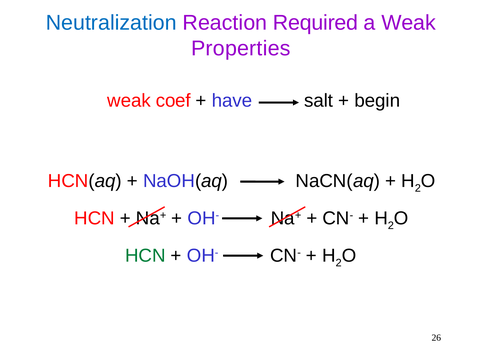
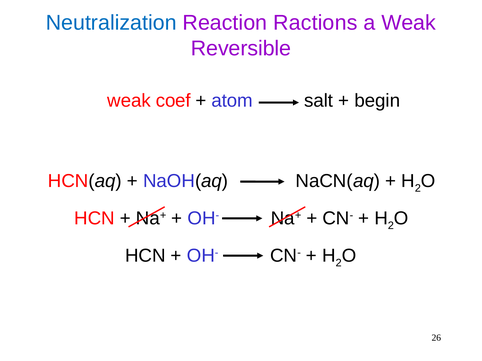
Required: Required -> Ractions (315, 23)
Properties: Properties -> Reversible (241, 48)
have: have -> atom (232, 101)
HCN colour: green -> black (145, 256)
